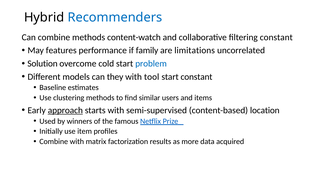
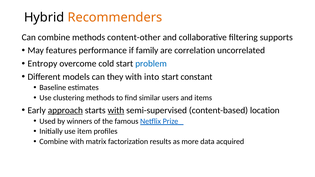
Recommenders colour: blue -> orange (115, 17)
content-watch: content-watch -> content-other (134, 37)
filtering constant: constant -> supports (276, 37)
limitations: limitations -> correlation (195, 50)
Solution: Solution -> Entropy (42, 64)
tool: tool -> into (152, 77)
with underline: none -> present (116, 110)
